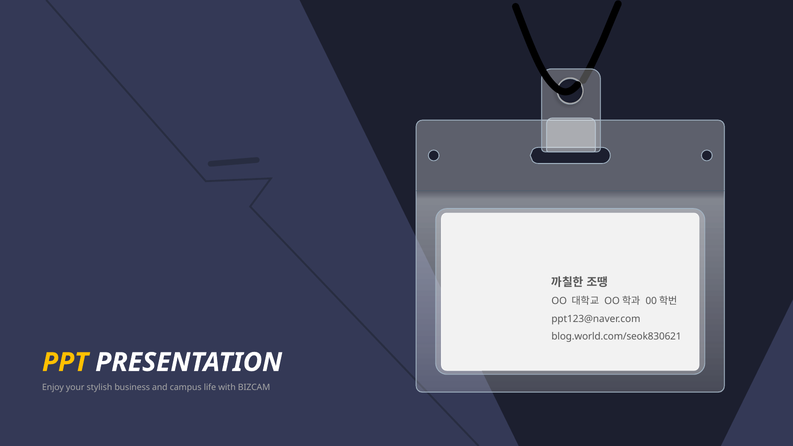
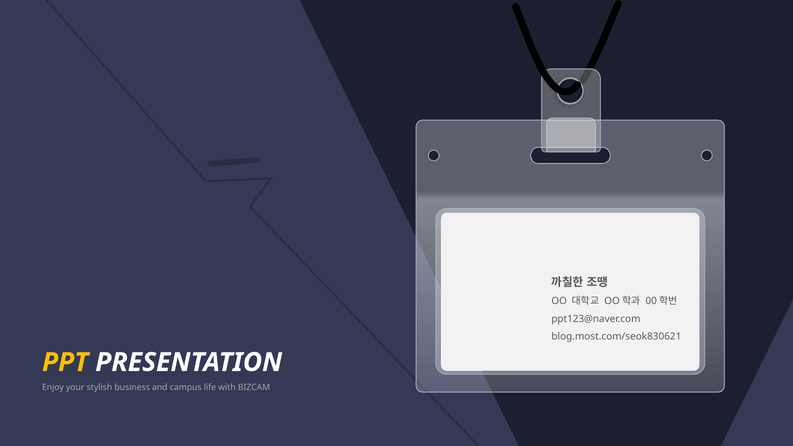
blog.world.com/seok830621: blog.world.com/seok830621 -> blog.most.com/seok830621 (616, 337)
